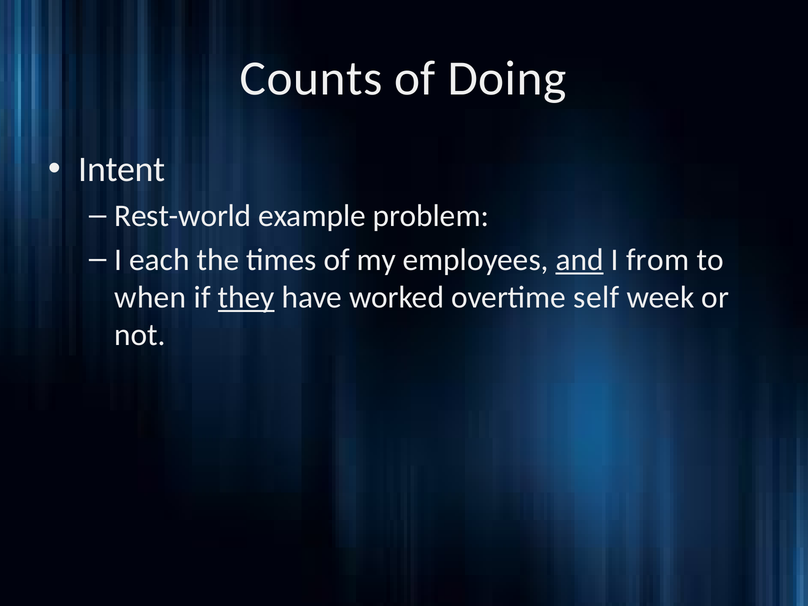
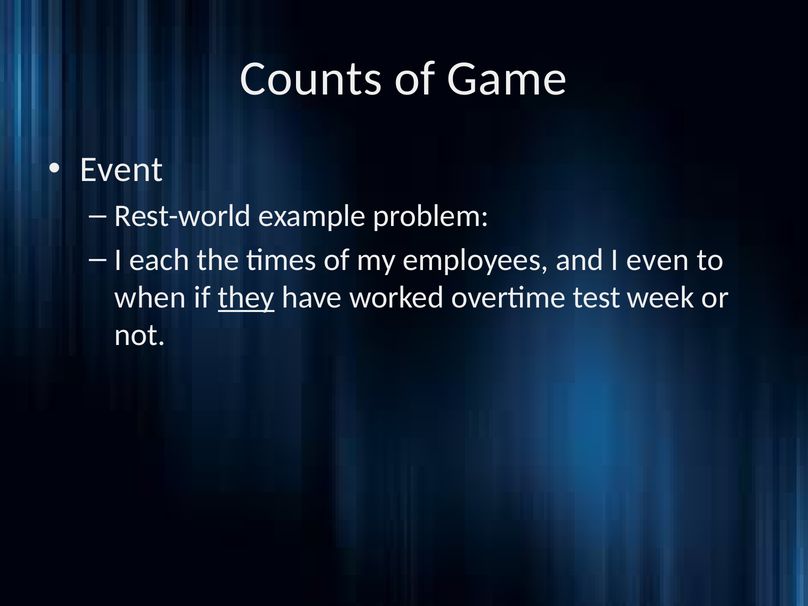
Doing: Doing -> Game (507, 78)
Intent: Intent -> Event (121, 170)
and underline: present -> none (580, 260)
from: from -> even (658, 260)
self: self -> test (597, 297)
